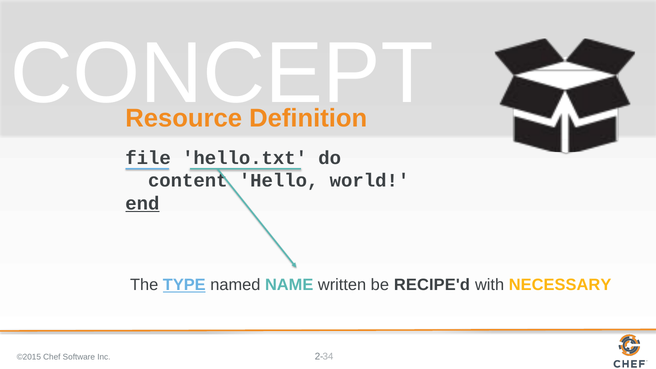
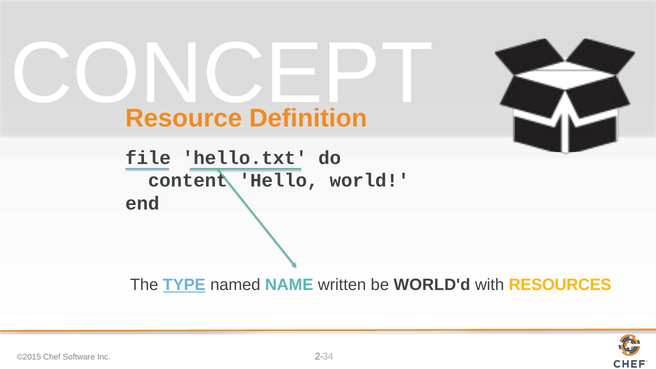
end underline: present -> none (142, 203)
RECIPE'd: RECIPE'd -> WORLD'd (432, 285)
NECESSARY: NECESSARY -> RESOURCES (560, 285)
